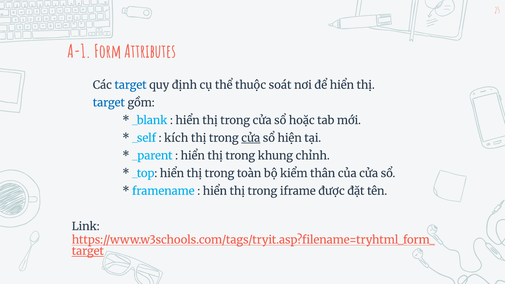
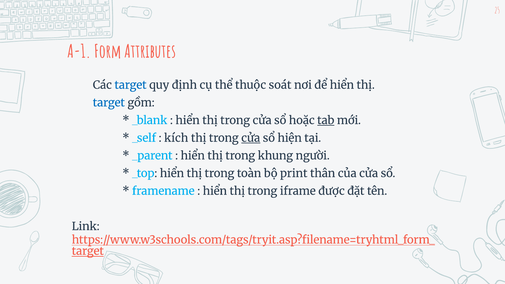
tab underline: none -> present (326, 120)
chỉnh: chỉnh -> người (313, 156)
kiểm: kiểm -> print (294, 173)
